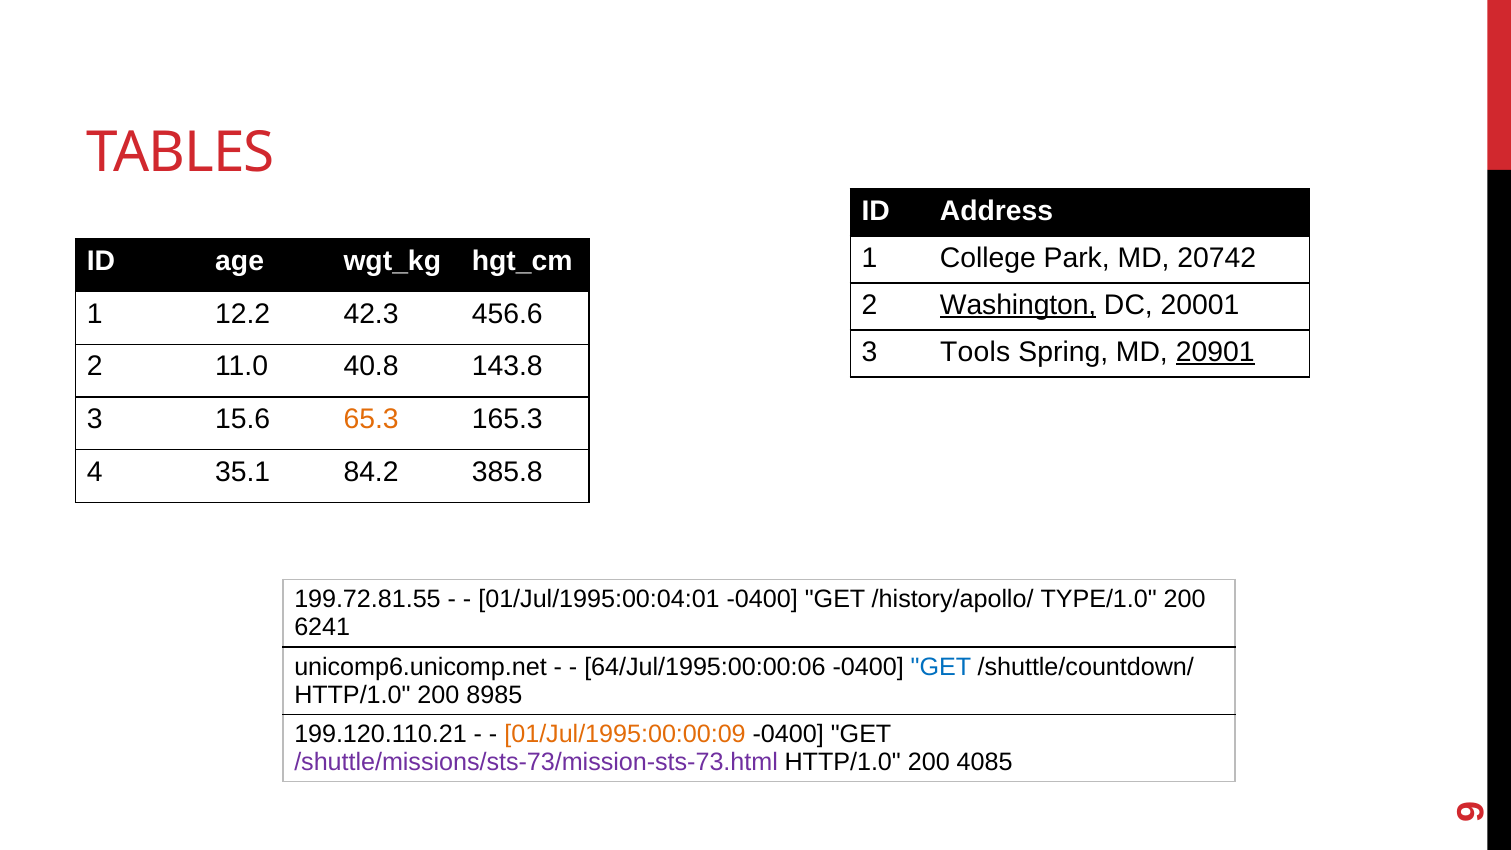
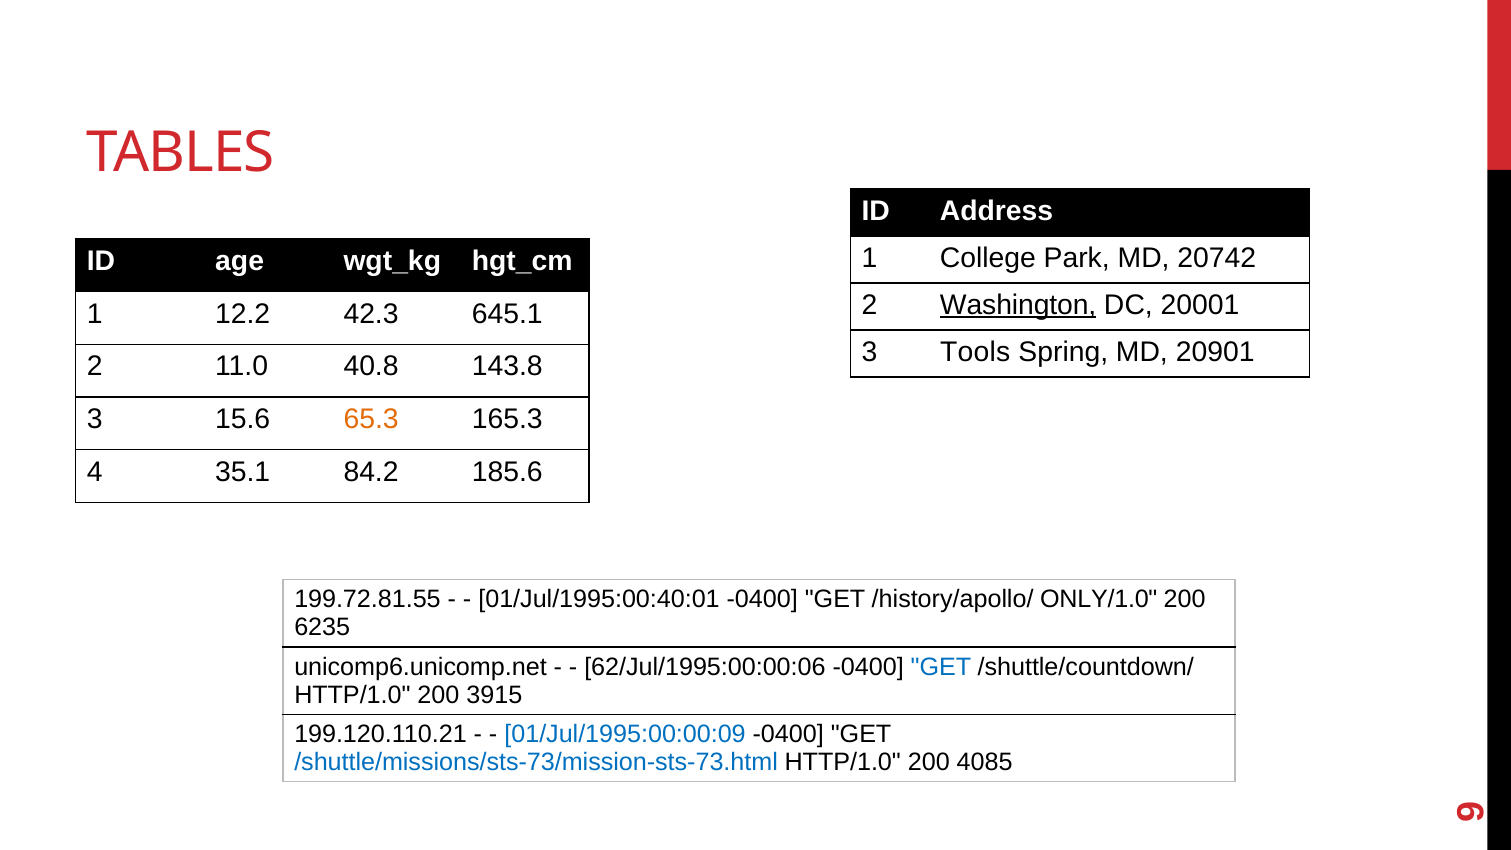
456.6: 456.6 -> 645.1 (507, 314)
20901 underline: present -> none (1215, 352)
385.8: 385.8 -> 185.6 (507, 472)
01/Jul/1995:00:04:01: 01/Jul/1995:00:04:01 -> 01/Jul/1995:00:40:01 (599, 600)
TYPE/1.0: TYPE/1.0 -> ONLY/1.0 (1099, 600)
6241: 6241 -> 6235 (322, 628)
64/Jul/1995:00:00:06: 64/Jul/1995:00:00:06 -> 62/Jul/1995:00:00:06 (705, 667)
8985: 8985 -> 3915 (494, 695)
01/Jul/1995:00:00:09 colour: orange -> blue (625, 734)
/shuttle/missions/sts-73/mission-sts-73.html colour: purple -> blue (536, 762)
